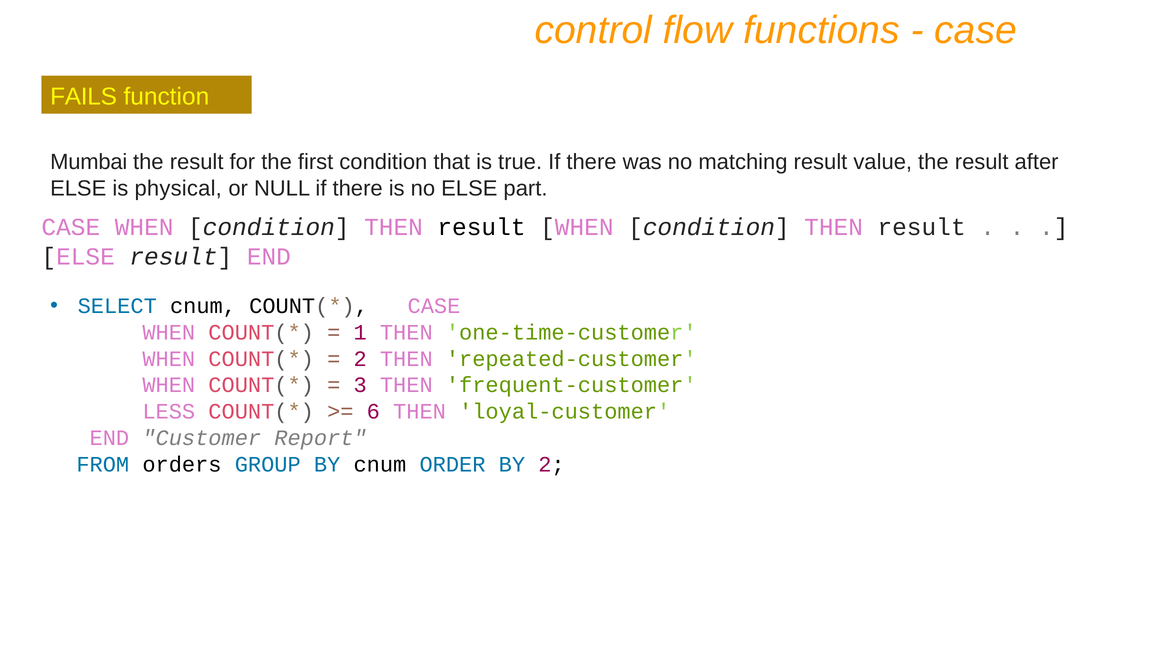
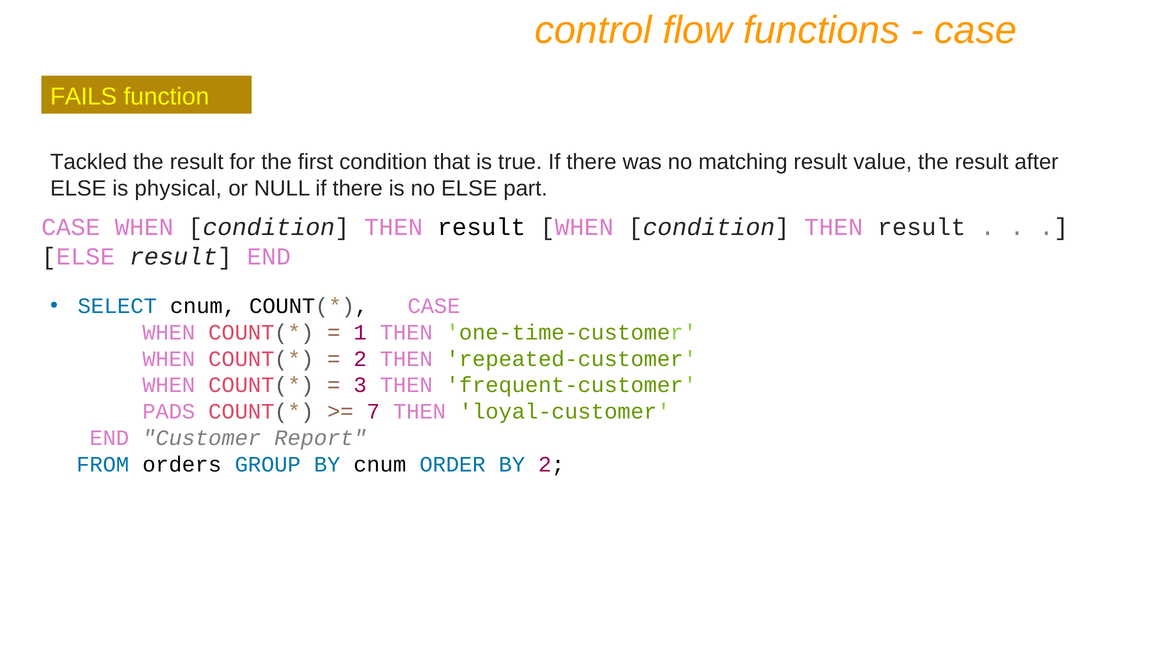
Mumbai: Mumbai -> Tackled (89, 162)
LESS: LESS -> PADS (169, 411)
6: 6 -> 7 (373, 411)
